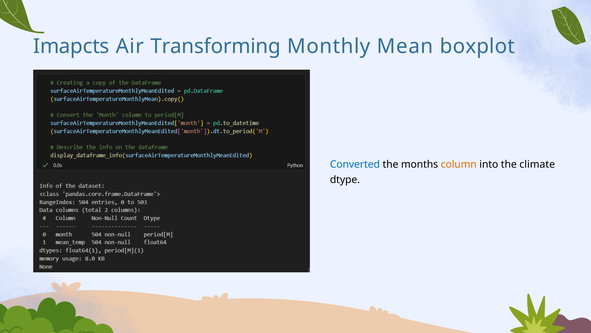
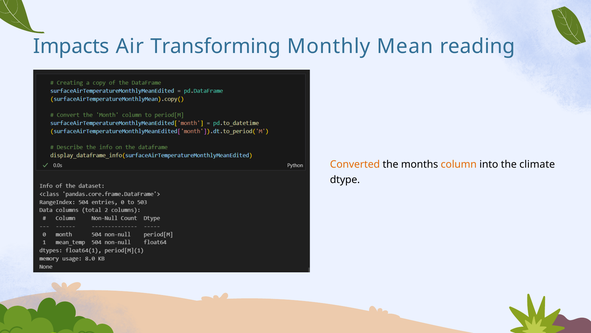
Imapcts: Imapcts -> Impacts (71, 46)
boxplot: boxplot -> reading (477, 46)
Converted colour: blue -> orange (355, 164)
